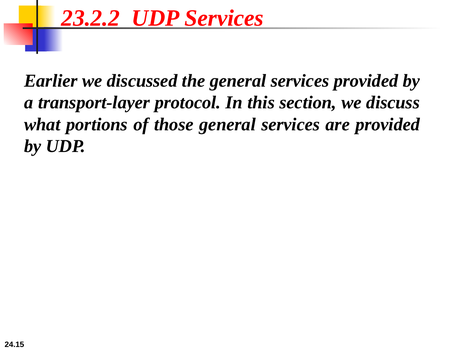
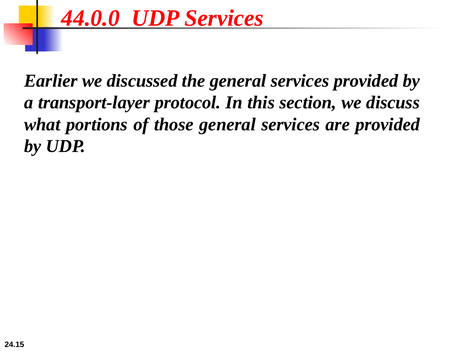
23.2.2: 23.2.2 -> 44.0.0 (91, 18)
